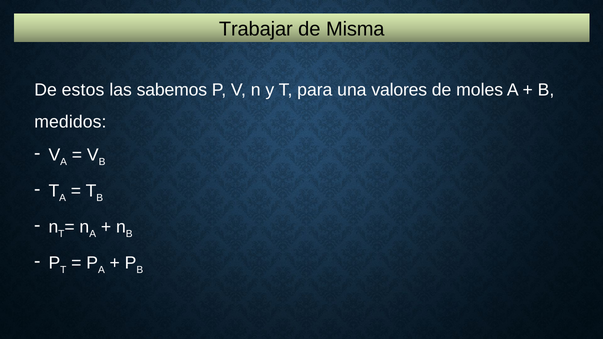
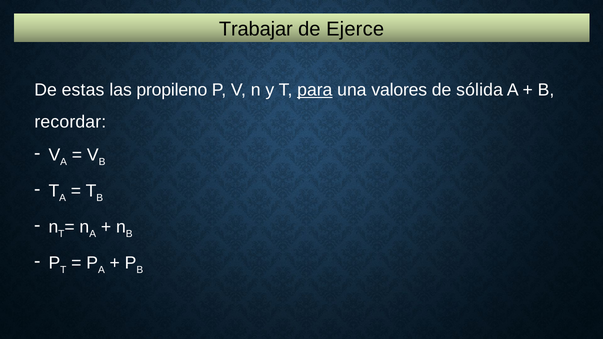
Misma: Misma -> Ejerce (355, 29)
estos: estos -> estas (83, 90)
sabemos: sabemos -> propileno (172, 90)
para underline: none -> present (315, 90)
moles: moles -> sólida (480, 90)
medidos: medidos -> recordar (70, 122)
